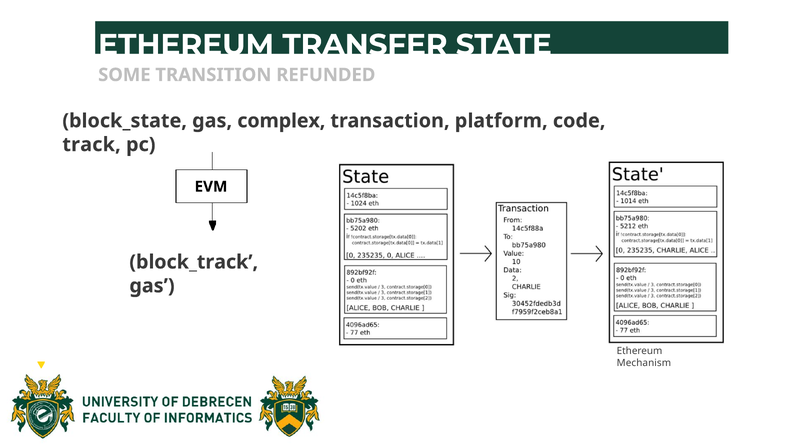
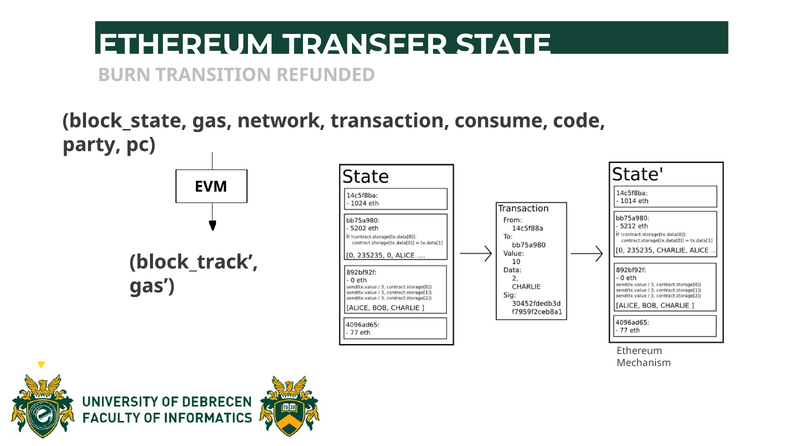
SOME: SOME -> BURN (124, 75)
complex: complex -> network (281, 121)
platform: platform -> consume (501, 121)
track: track -> party (92, 145)
